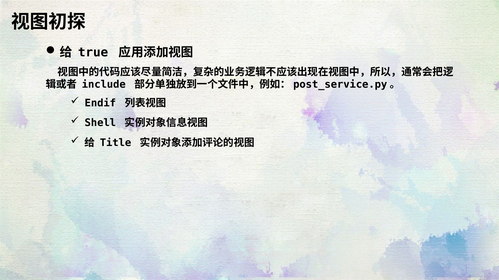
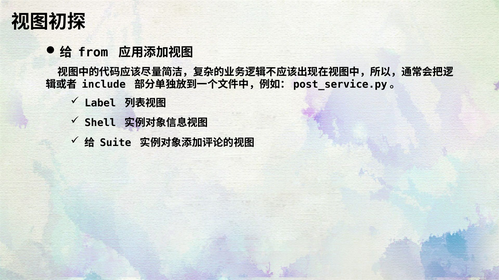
true: true -> from (93, 53)
Endif: Endif -> Label (100, 103)
Title: Title -> Suite (116, 143)
